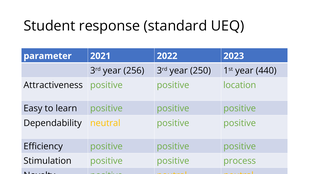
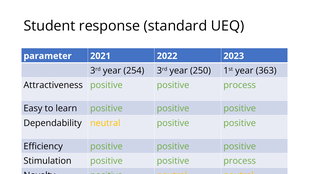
256: 256 -> 254 (134, 71)
440: 440 -> 363 (266, 71)
Attractiveness positive positive location: location -> process (240, 85)
